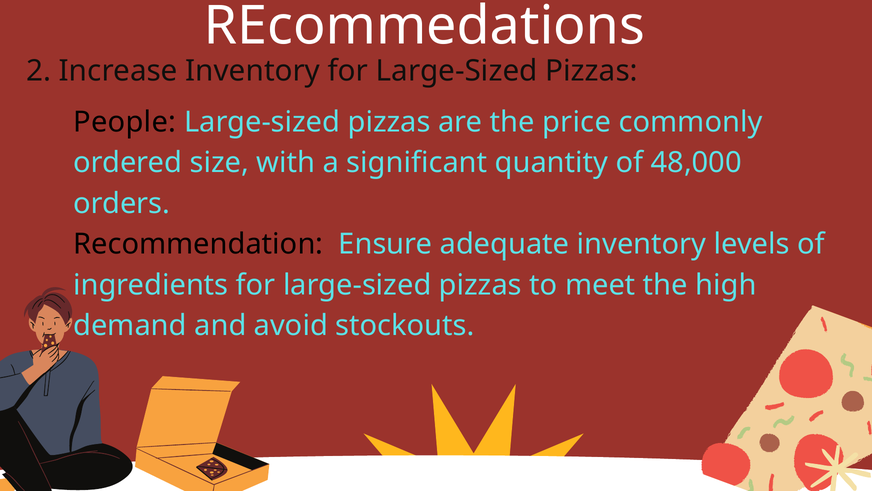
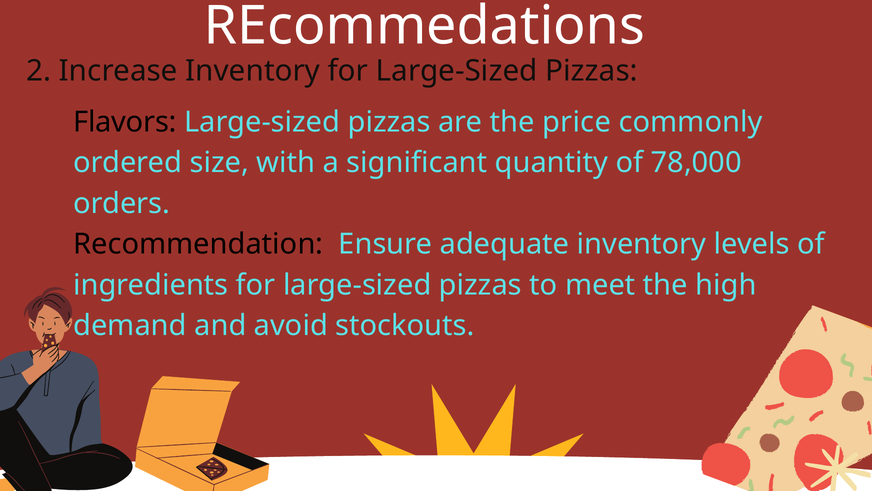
People: People -> Flavors (125, 122)
48,000: 48,000 -> 78,000 (696, 163)
